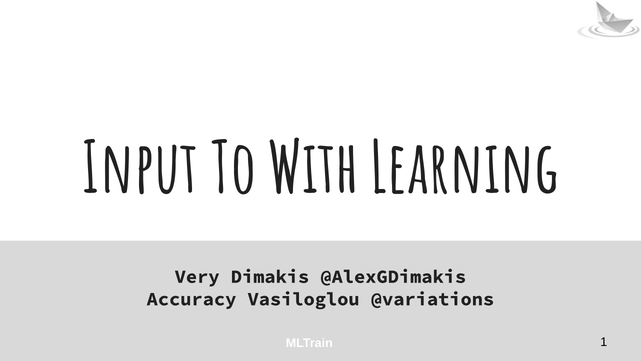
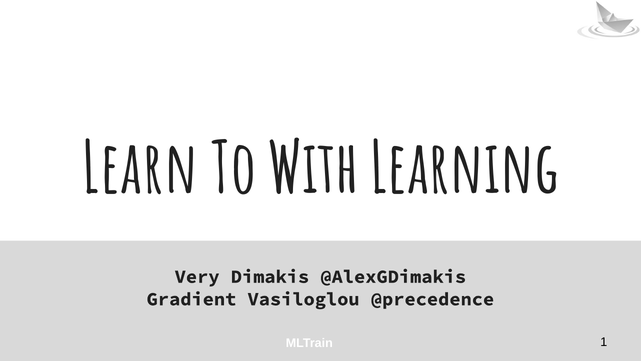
Input: Input -> Learn (140, 169)
Accuracy: Accuracy -> Gradient (191, 299)
@variations: @variations -> @precedence (433, 299)
